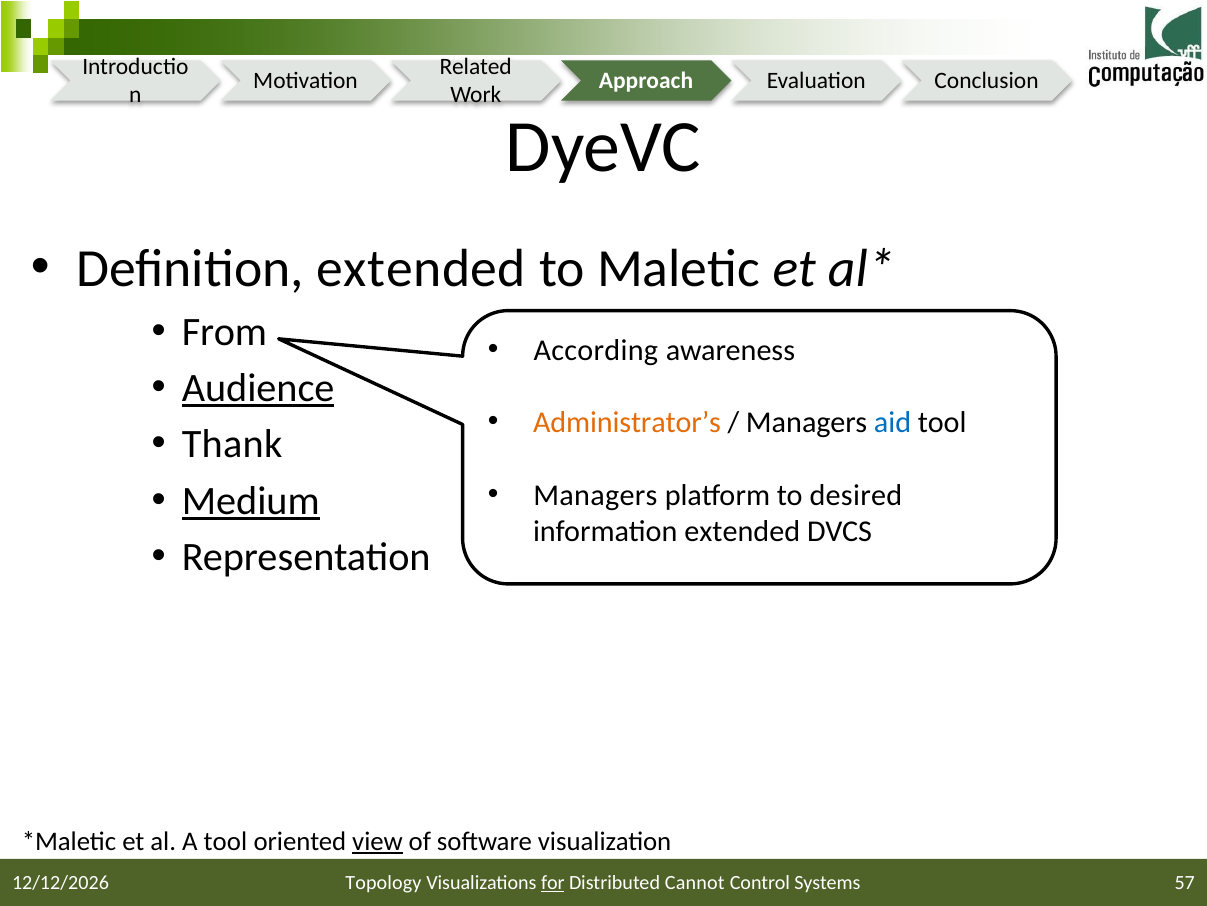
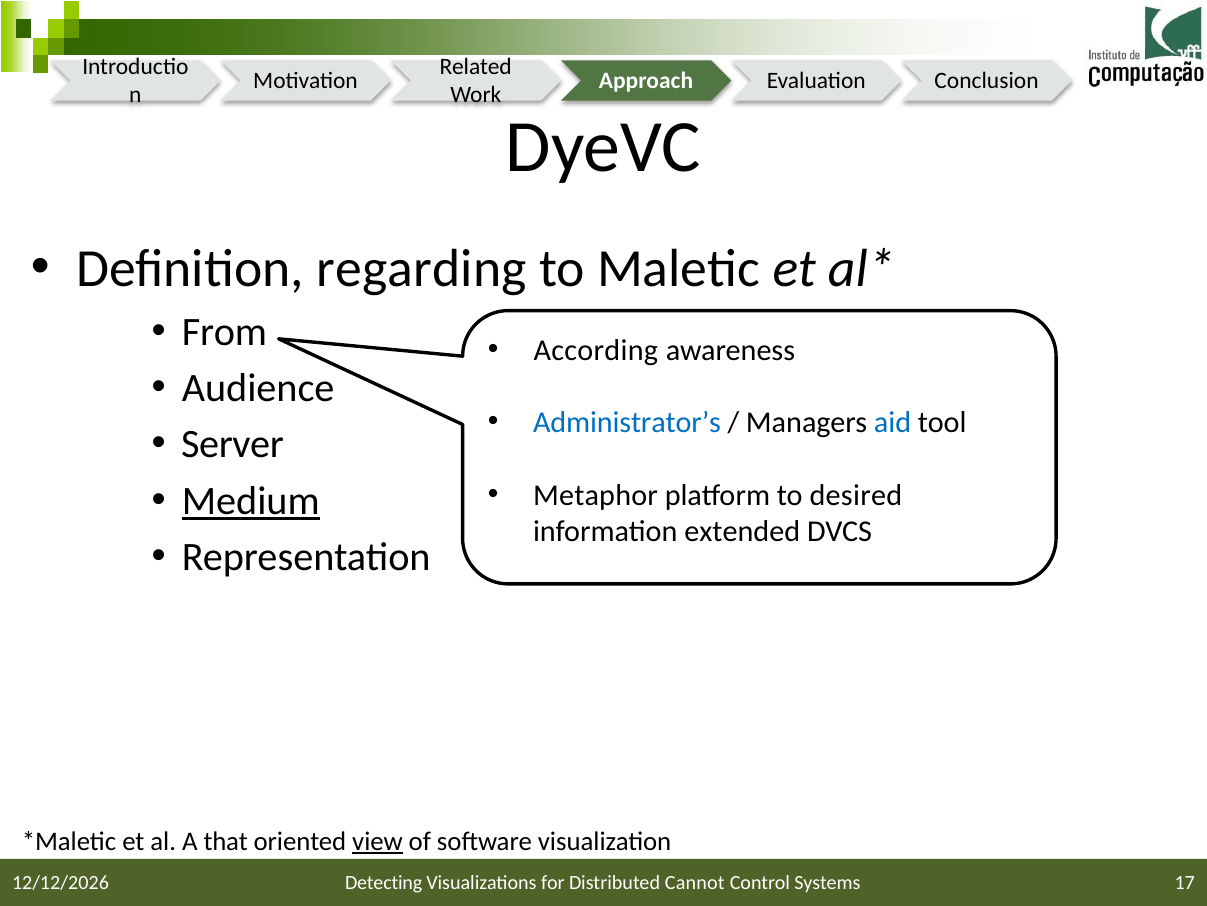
Definition extended: extended -> regarding (422, 268)
Audience underline: present -> none (258, 388)
Administrator’s colour: orange -> blue (627, 422)
Thank: Thank -> Server (232, 444)
Managers: Managers -> Metaphor (596, 495)
A tool: tool -> that (226, 841)
Topology: Topology -> Detecting (384, 882)
for underline: present -> none (553, 882)
57: 57 -> 17 (1185, 882)
